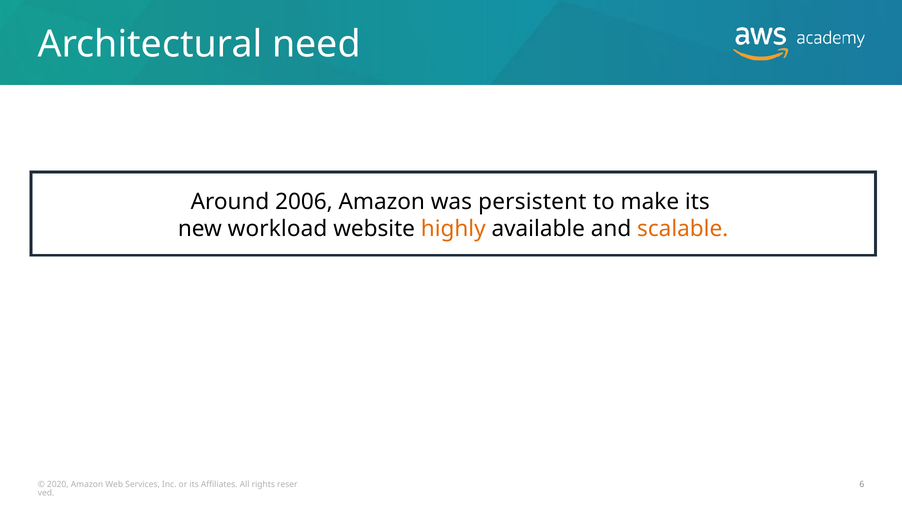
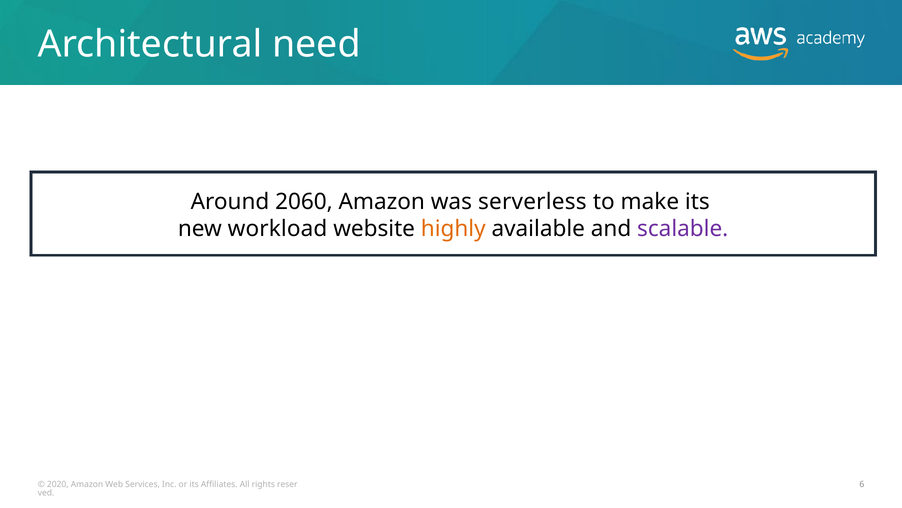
2006: 2006 -> 2060 (304, 201)
persistent: persistent -> serverless (532, 201)
scalable colour: orange -> purple (683, 229)
